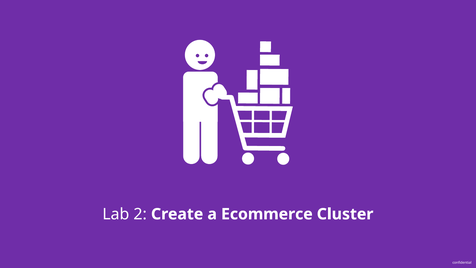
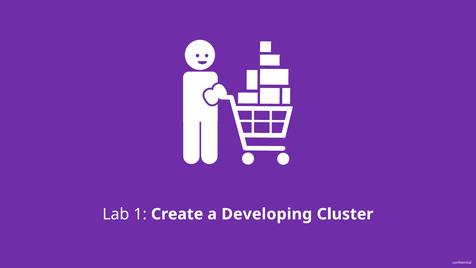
2: 2 -> 1 (140, 214)
Ecommerce: Ecommerce -> Developing (267, 214)
